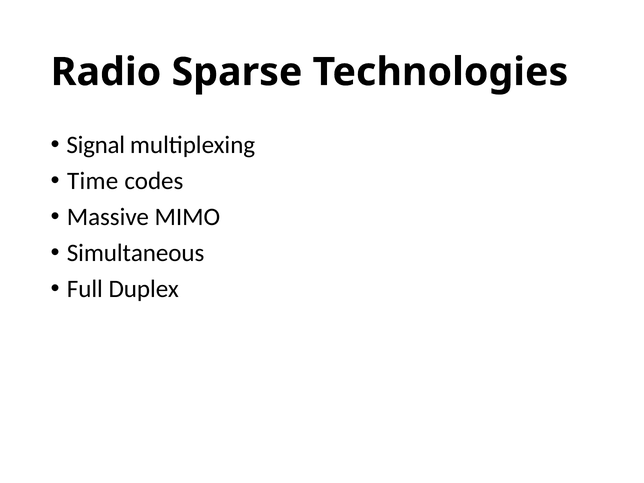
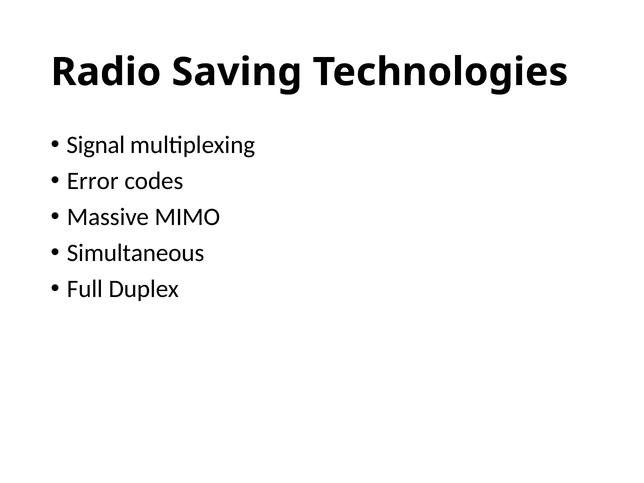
Sparse: Sparse -> Saving (237, 72)
Time: Time -> Error (93, 181)
